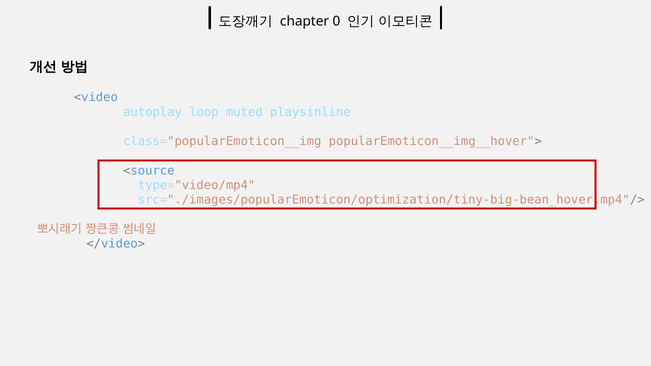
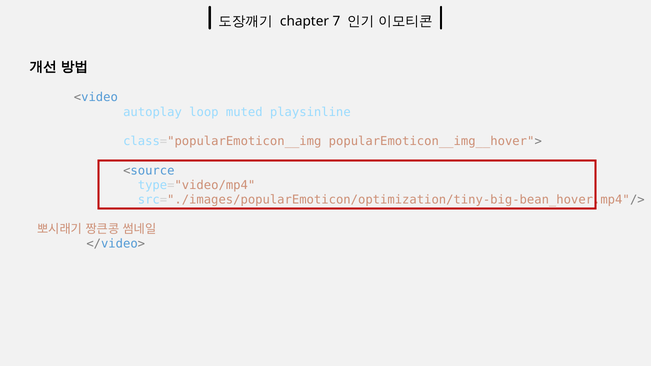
0: 0 -> 7 (336, 21)
